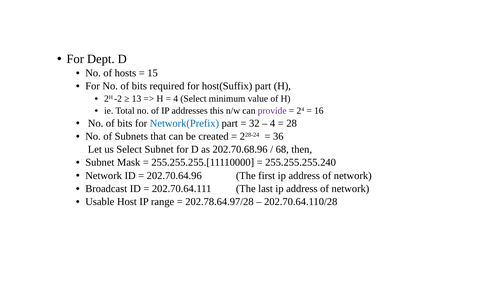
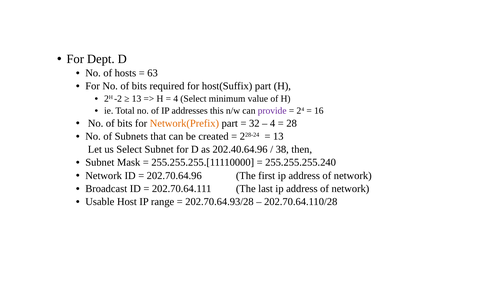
15: 15 -> 63 (153, 73)
Network(Prefix colour: blue -> orange (184, 123)
36: 36 -> 13 (278, 136)
202.70.68.96: 202.70.68.96 -> 202.40.64.96 (240, 149)
68: 68 -> 38 (282, 149)
202.78.64.97/28: 202.78.64.97/28 -> 202.70.64.93/28 (219, 201)
